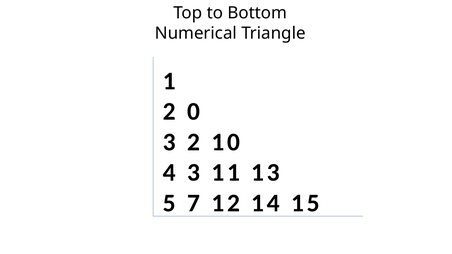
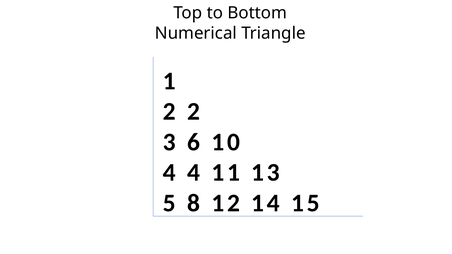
2 0: 0 -> 2 (194, 112)
3 2: 2 -> 6 (194, 142)
4 3: 3 -> 4 (194, 173)
7: 7 -> 8 (194, 203)
